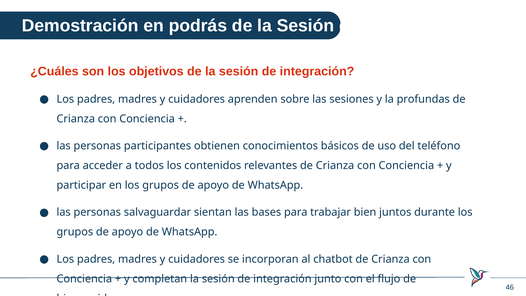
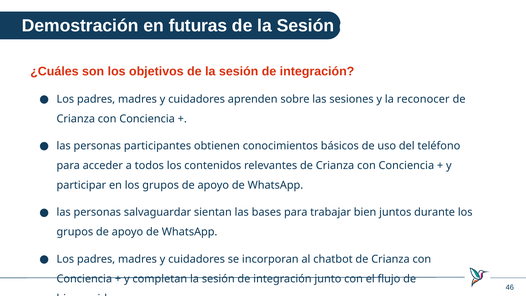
podrás: podrás -> futuras (198, 26)
profundas: profundas -> reconocer (423, 99)
